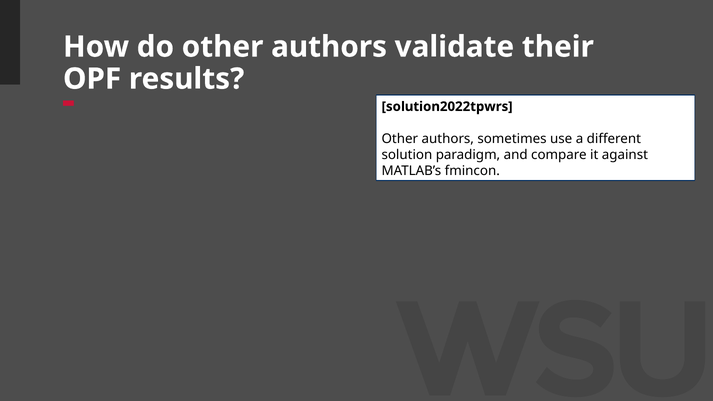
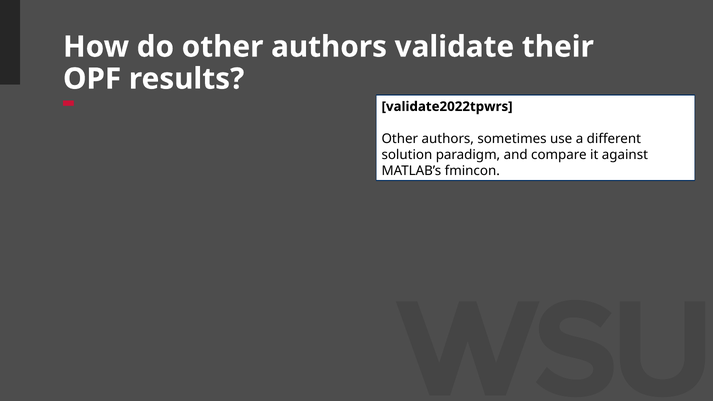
solution2022tpwrs: solution2022tpwrs -> validate2022tpwrs (447, 107)
